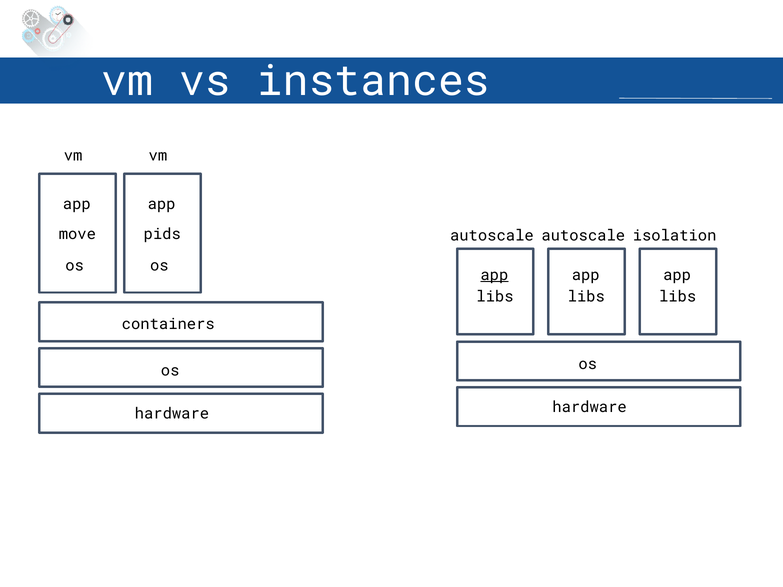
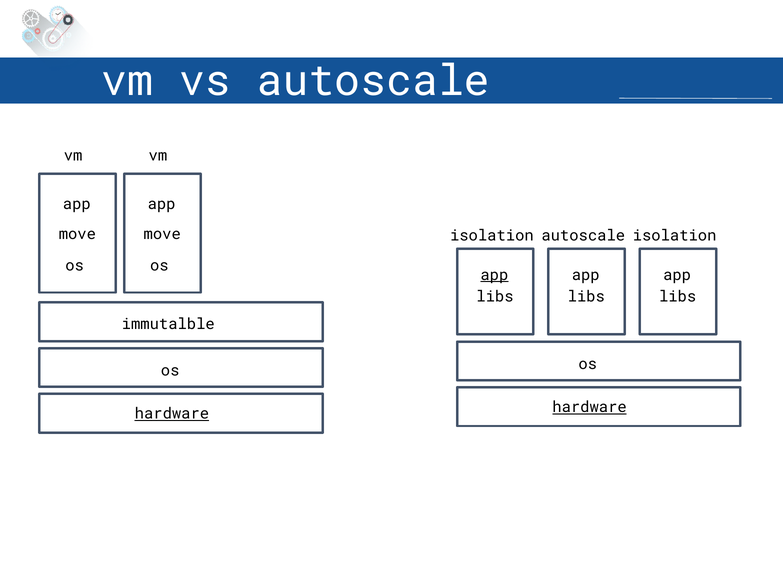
vs instances: instances -> autoscale (373, 81)
pids: pids -> move (162, 234)
autoscale: autoscale -> isolation (492, 236)
containers: containers -> immutalble (168, 324)
hardware underline: none -> present (590, 407)
hardware underline: none -> present (172, 414)
